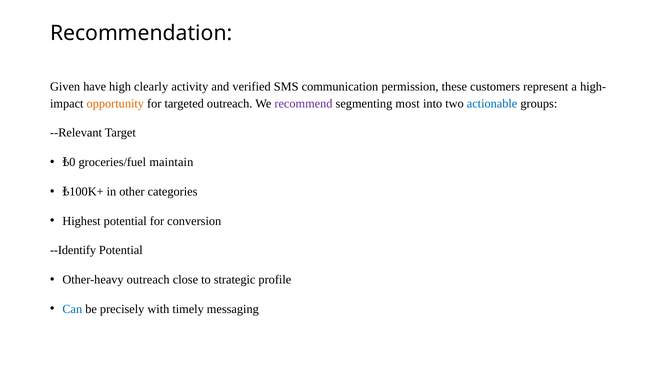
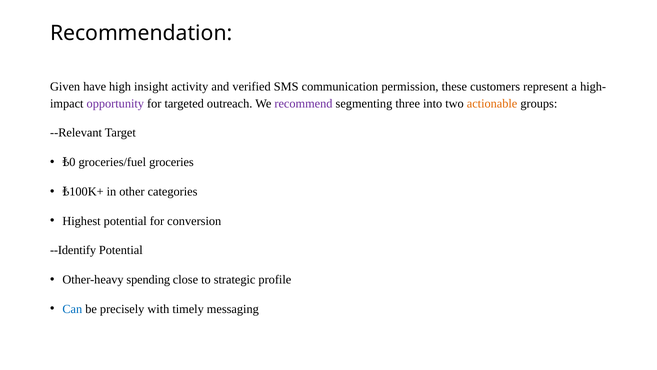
clearly: clearly -> insight (151, 86)
opportunity colour: orange -> purple (115, 103)
most: most -> three (408, 103)
actionable colour: blue -> orange (492, 103)
maintain: maintain -> groceries (171, 162)
Other-heavy outreach: outreach -> spending (148, 279)
